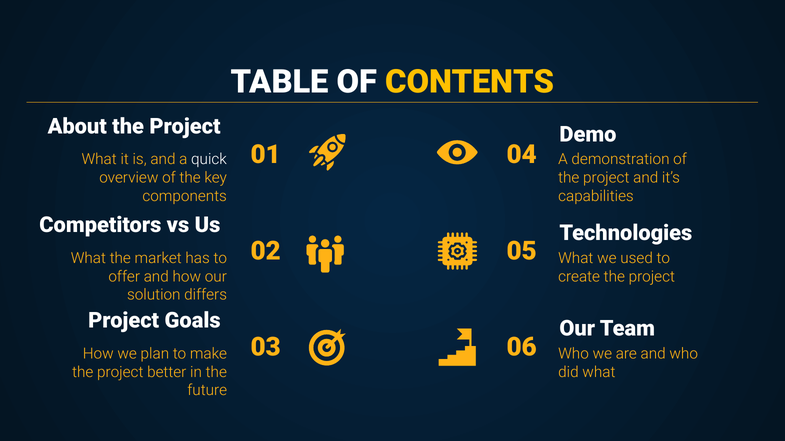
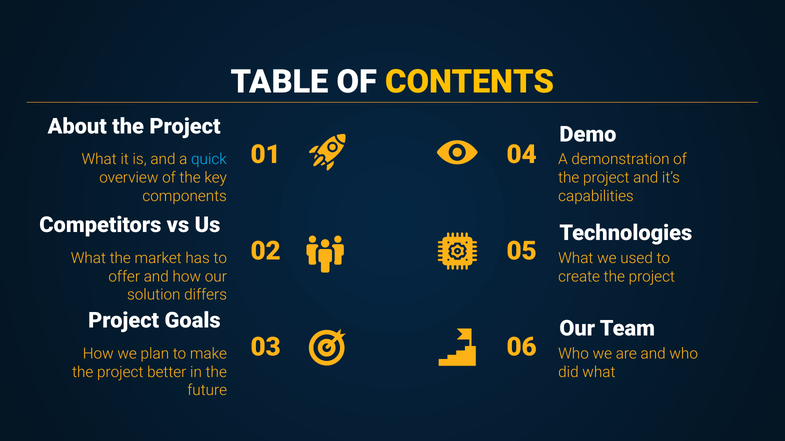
quick colour: white -> light blue (209, 160)
